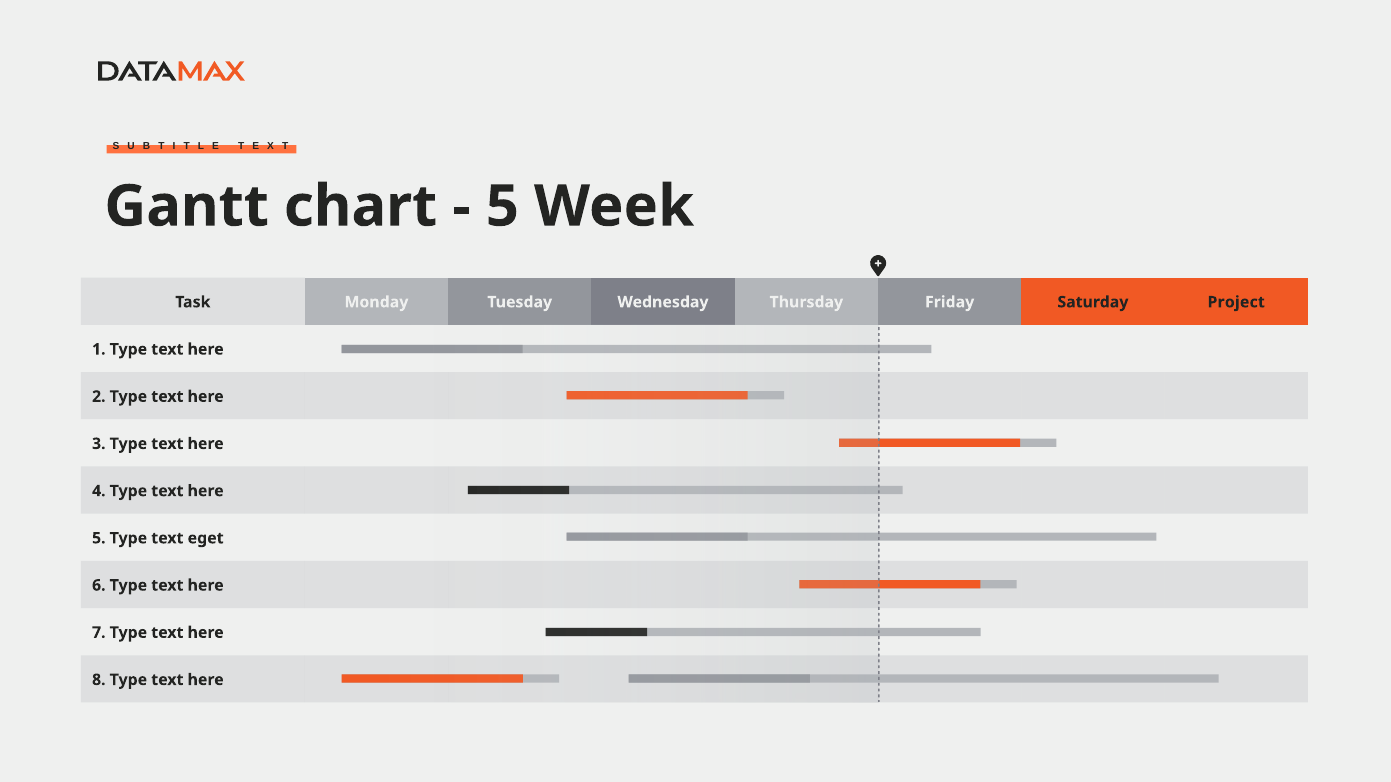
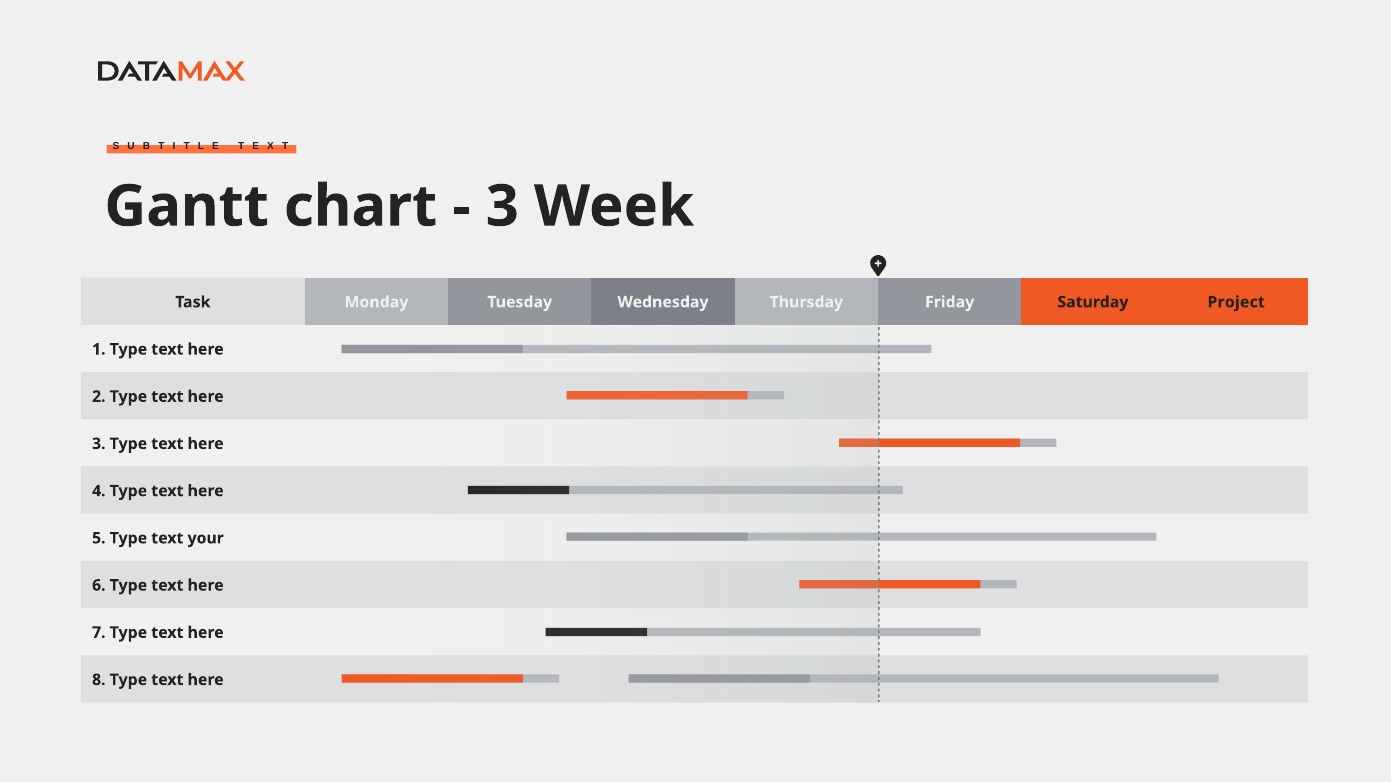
5: 5 -> 3 (502, 207)
eget: eget -> your (206, 538)
